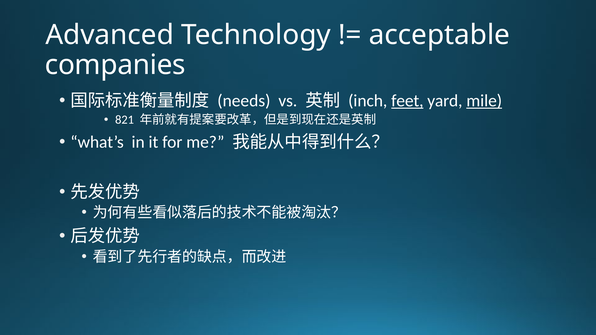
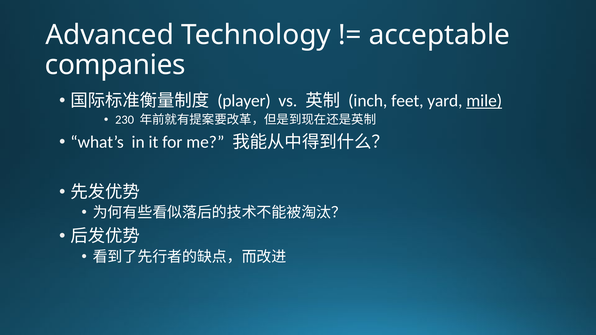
needs: needs -> player (244, 101)
feet underline: present -> none (407, 101)
821: 821 -> 230 (125, 120)
